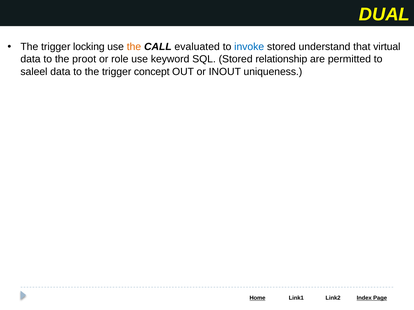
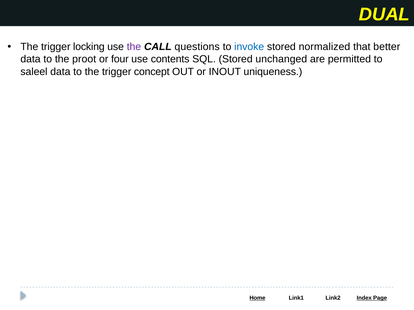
the colour: orange -> purple (134, 47)
evaluated: evaluated -> questions (197, 47)
understand: understand -> normalized (324, 47)
virtual: virtual -> better (387, 47)
role: role -> four (120, 59)
keyword: keyword -> contents (170, 59)
relationship: relationship -> unchanged (281, 59)
